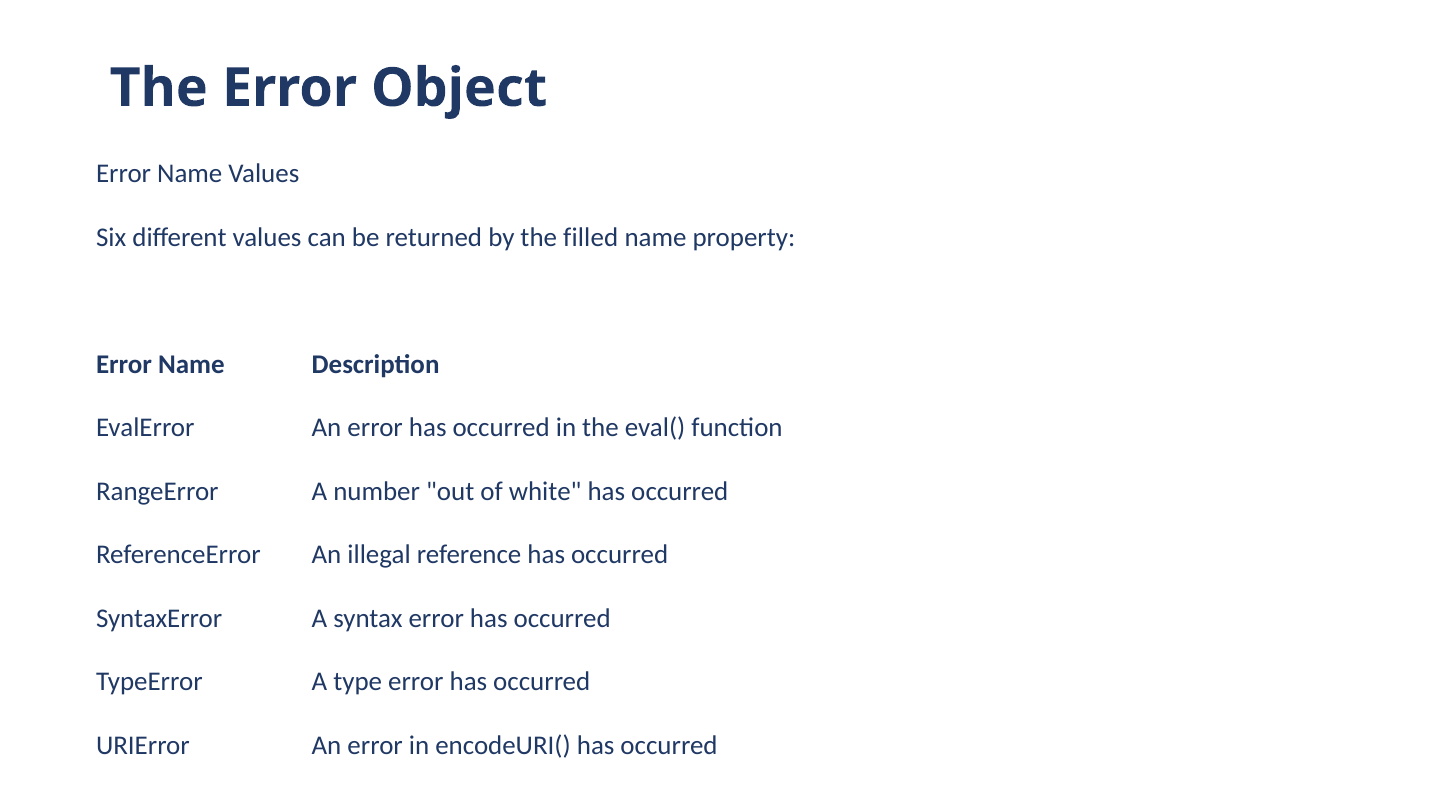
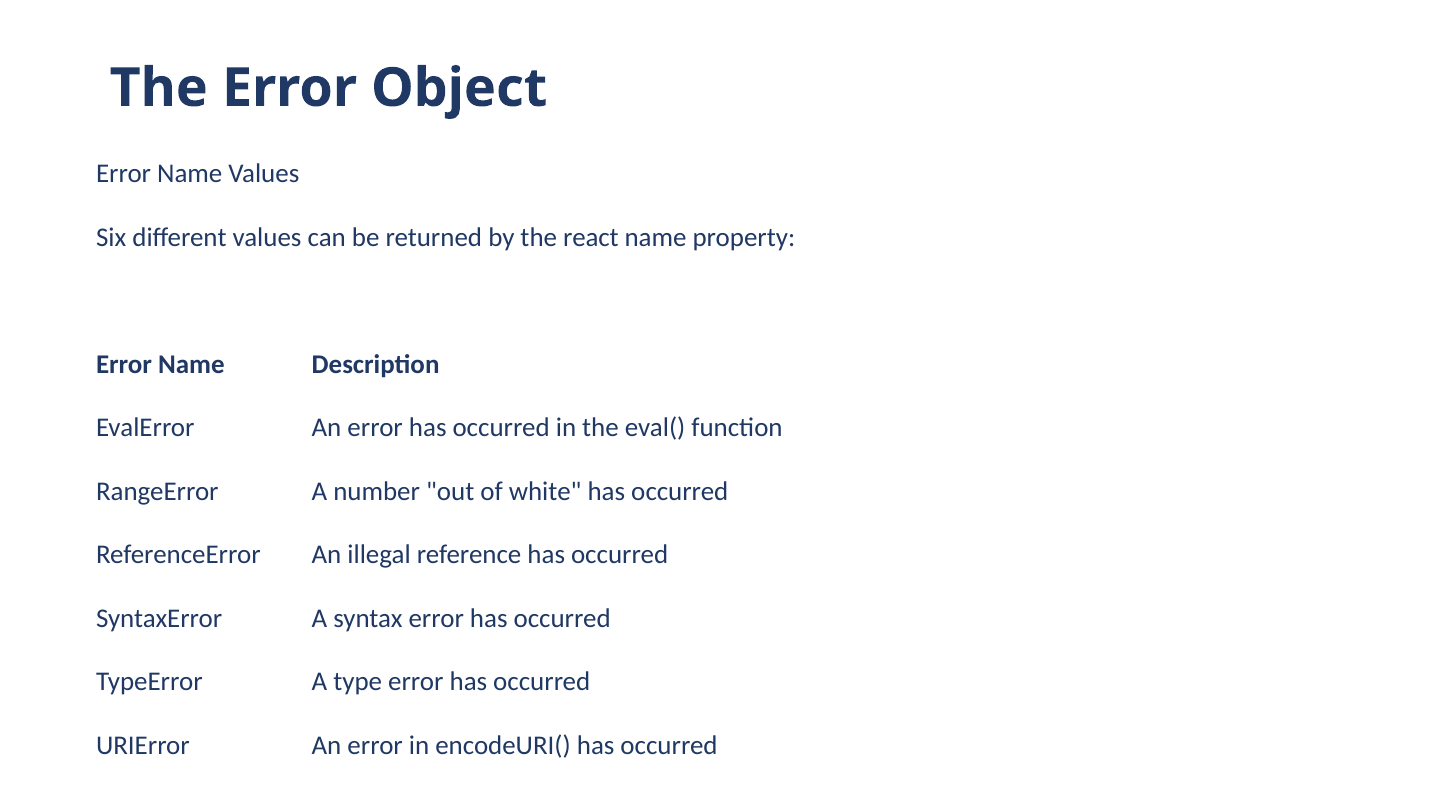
filled: filled -> react (591, 237)
